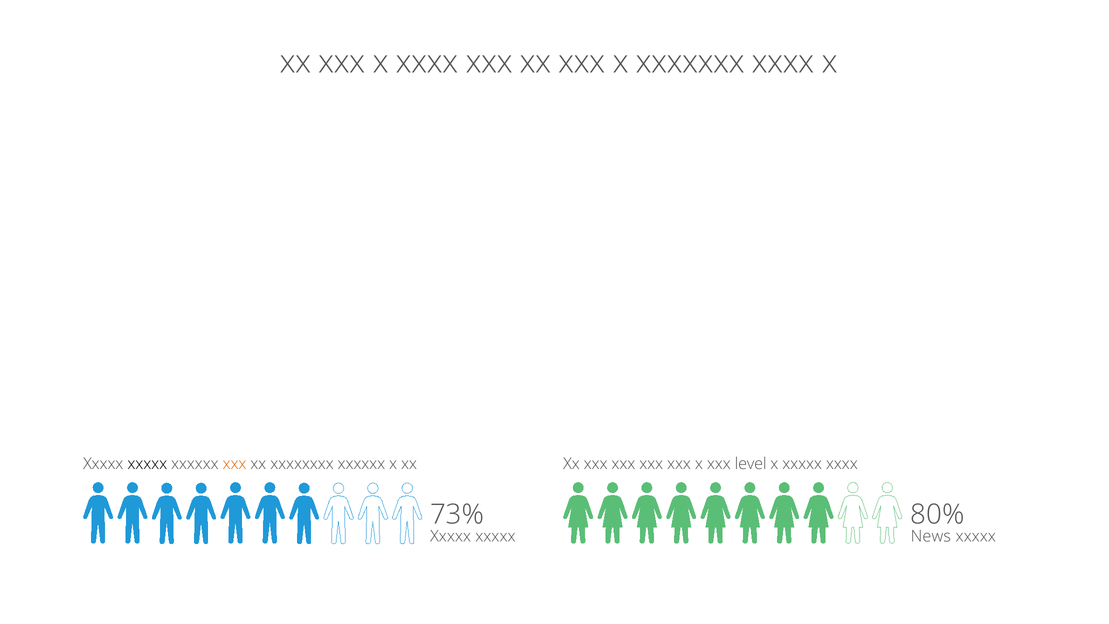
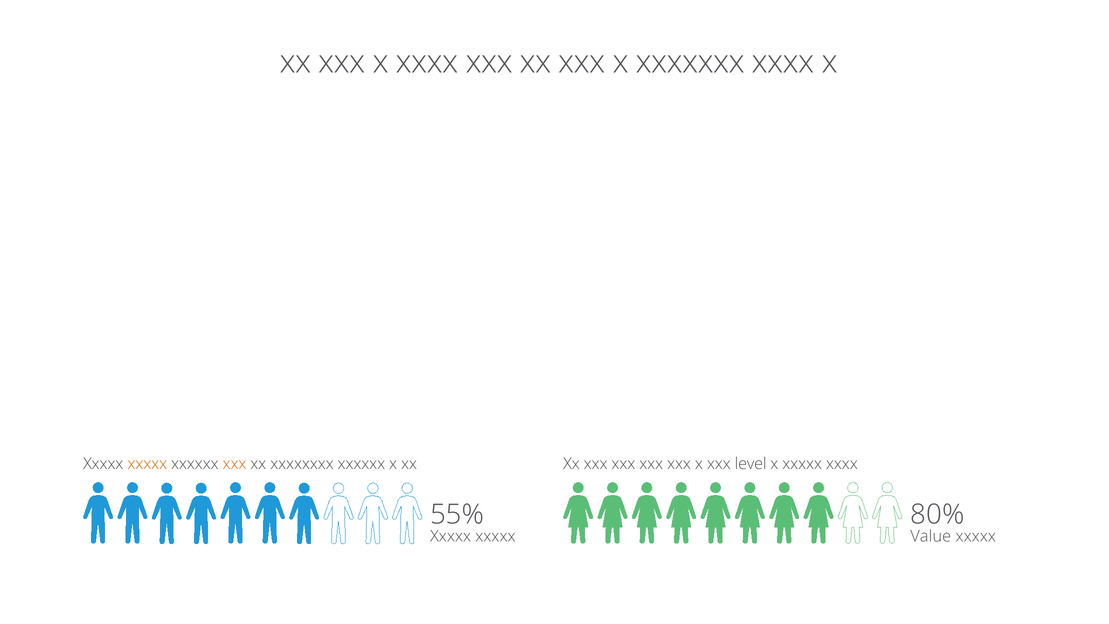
xxxxx colour: black -> orange (147, 464)
73%: 73% -> 55% (457, 515)
News: News -> Value (931, 536)
